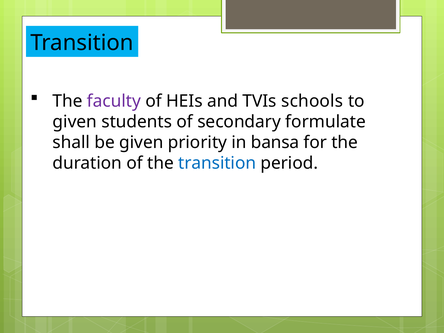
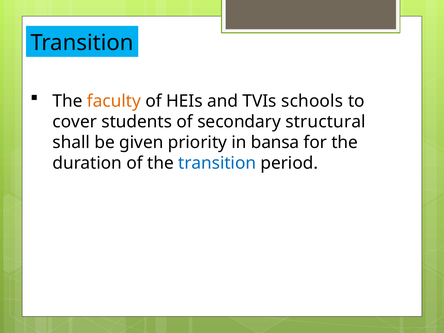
faculty colour: purple -> orange (114, 101)
given: given -> cover (75, 122)
formulate: formulate -> structural (326, 122)
